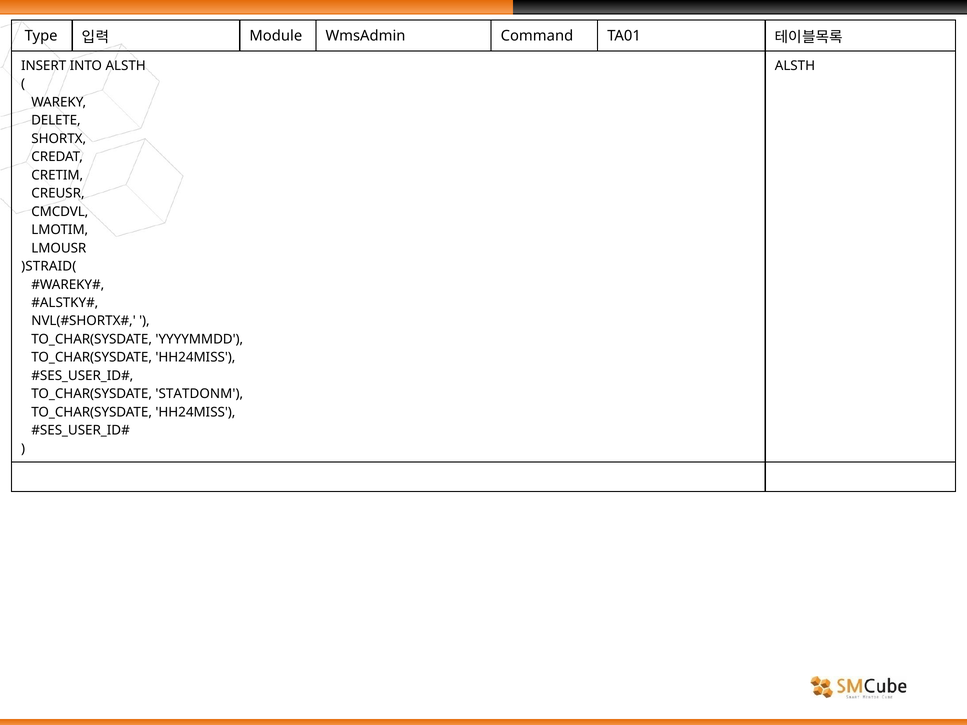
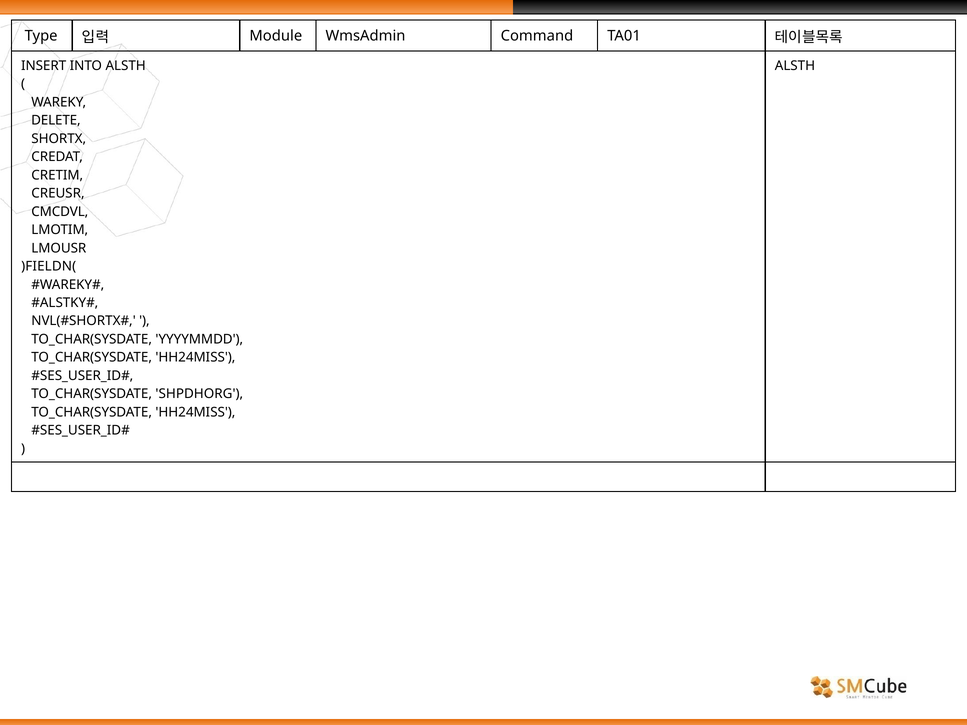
)STRAID(: )STRAID( -> )FIELDN( (49, 266)
STATDONM: STATDONM -> SHPDHORG (199, 394)
